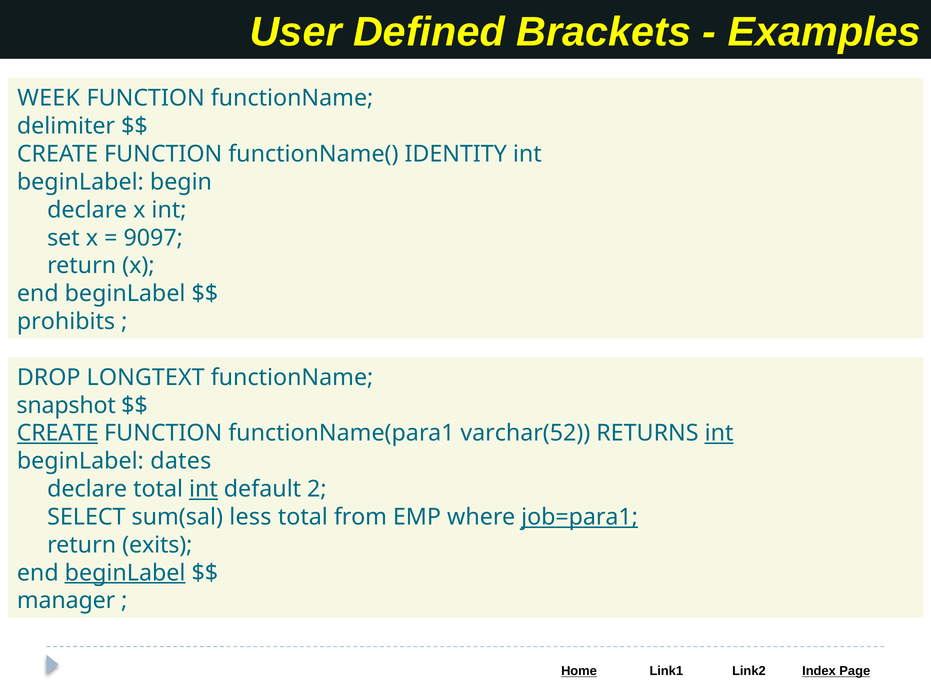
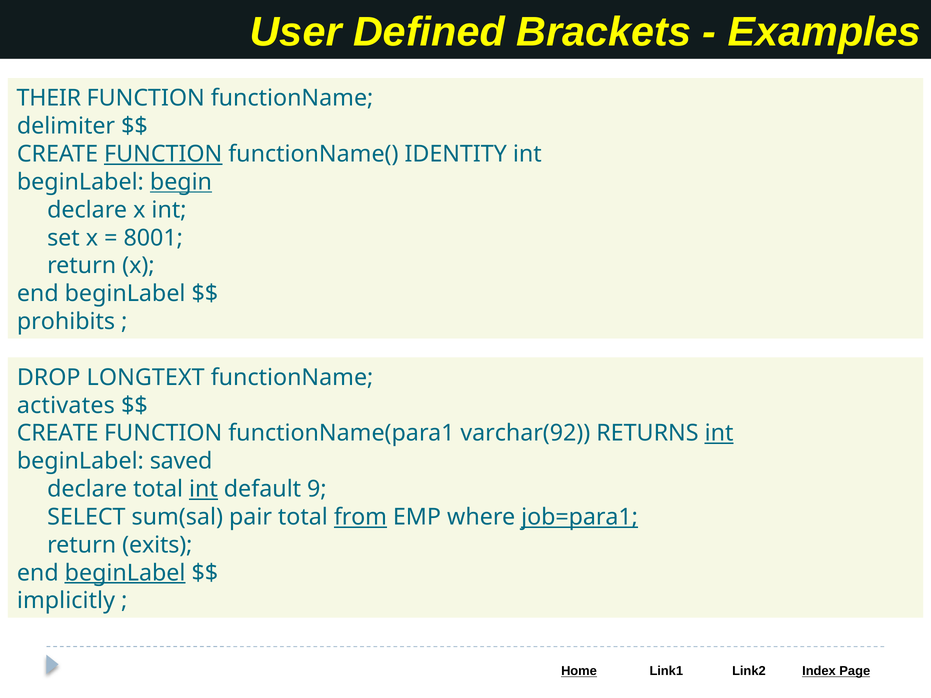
WEEK: WEEK -> THEIR (49, 98)
FUNCTION underline: none -> present (163, 154)
begin underline: none -> present (181, 182)
9097: 9097 -> 8001 (153, 238)
snapshot: snapshot -> activates (66, 406)
CREATE underline: present -> none (58, 433)
varchar(52: varchar(52 -> varchar(92 (525, 433)
dates: dates -> saved (181, 461)
2: 2 -> 9 (317, 489)
less: less -> pair (251, 517)
from underline: none -> present (360, 517)
manager: manager -> implicitly (66, 601)
